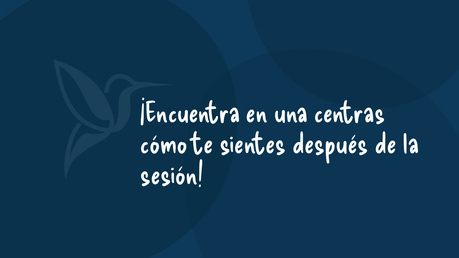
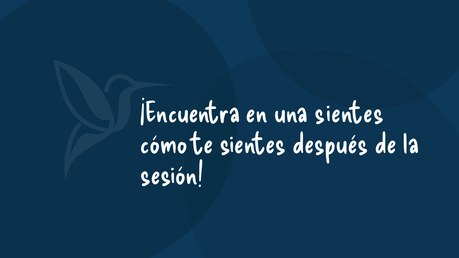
una centras: centras -> sientes (349, 113)
